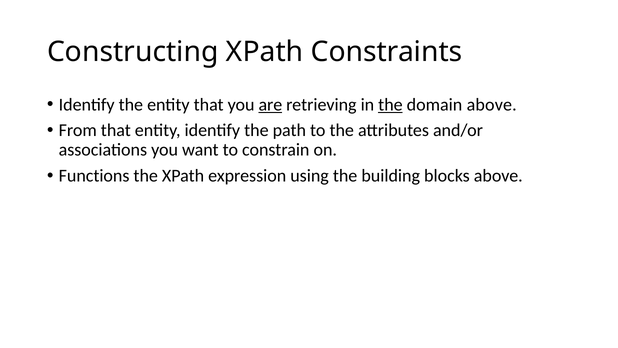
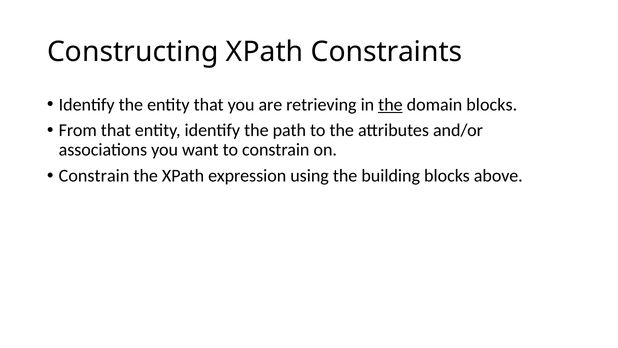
are underline: present -> none (270, 104)
domain above: above -> blocks (492, 104)
Functions: Functions -> Constrain (94, 176)
